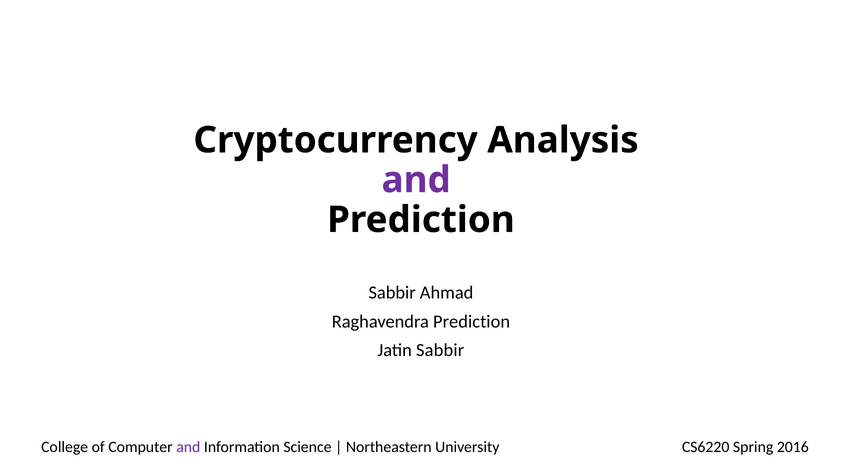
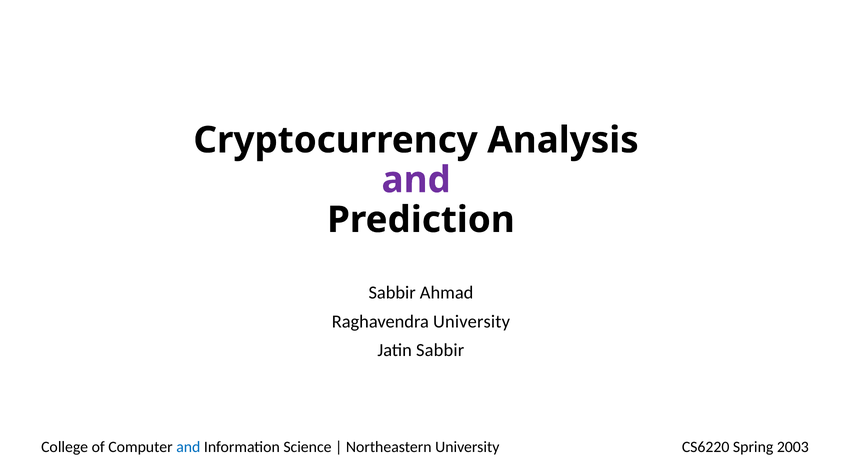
Raghavendra Prediction: Prediction -> University (472, 321)
and colour: purple -> blue (188, 447)
2016: 2016 -> 2003 (793, 447)
